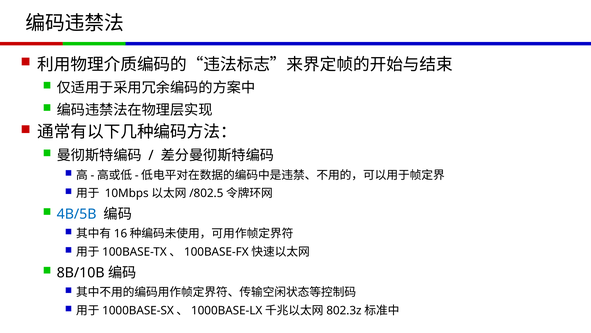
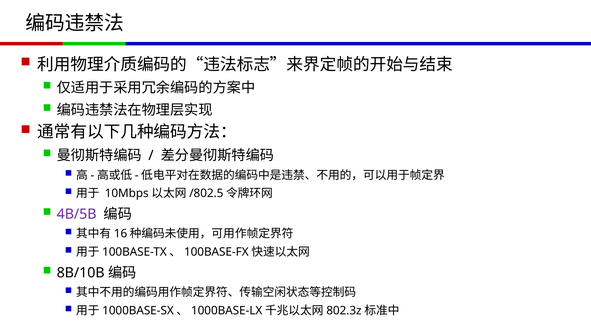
4B/5B colour: blue -> purple (77, 214)
